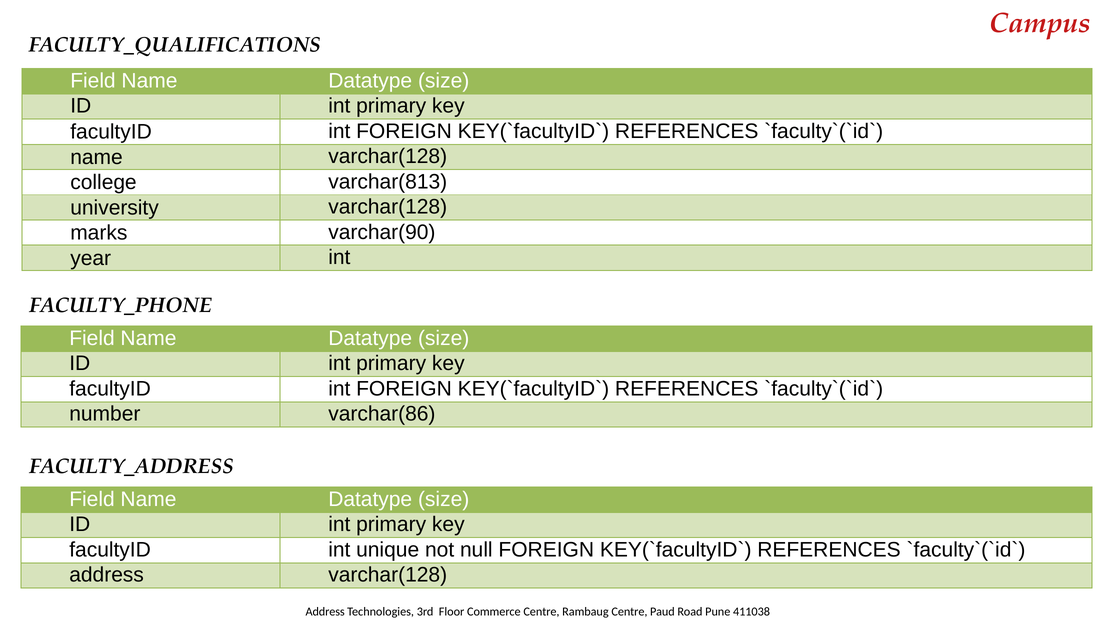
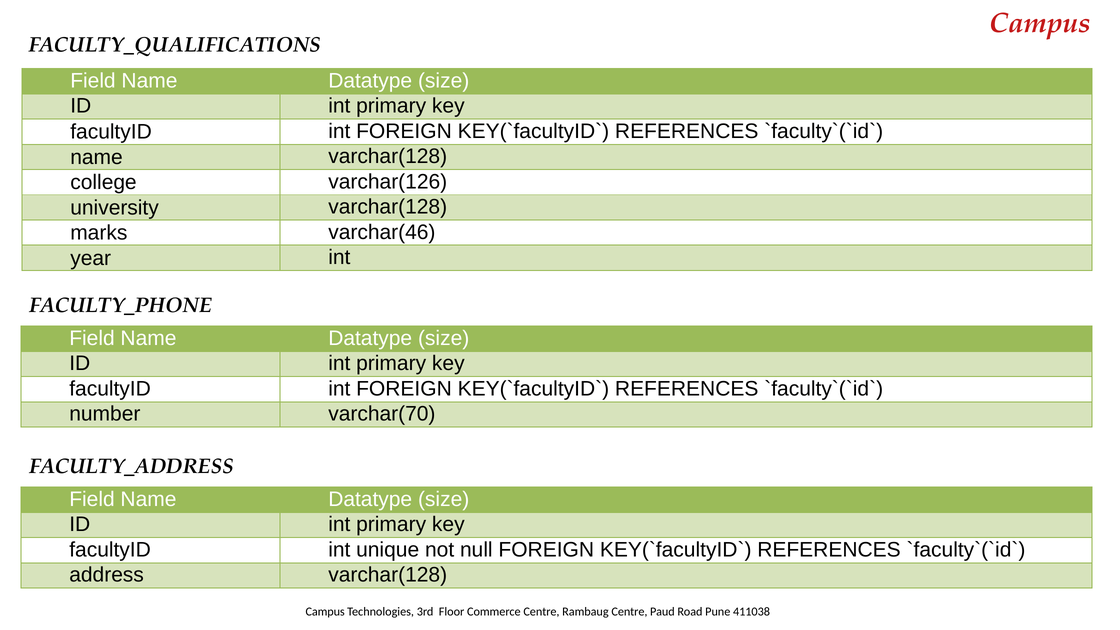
varchar(813: varchar(813 -> varchar(126 (388, 182)
varchar(90: varchar(90 -> varchar(46 (382, 232)
varchar(86: varchar(86 -> varchar(70 (382, 414)
Address: Address -> Campus (325, 612)
